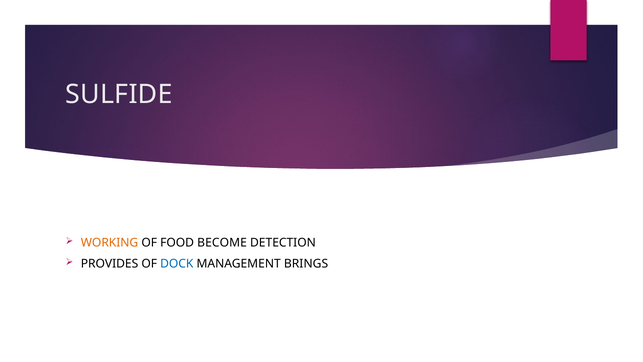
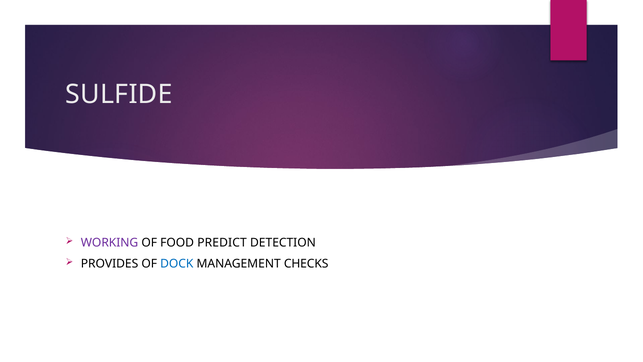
WORKING colour: orange -> purple (110, 242)
BECOME: BECOME -> PREDICT (222, 242)
BRINGS: BRINGS -> CHECKS (306, 264)
